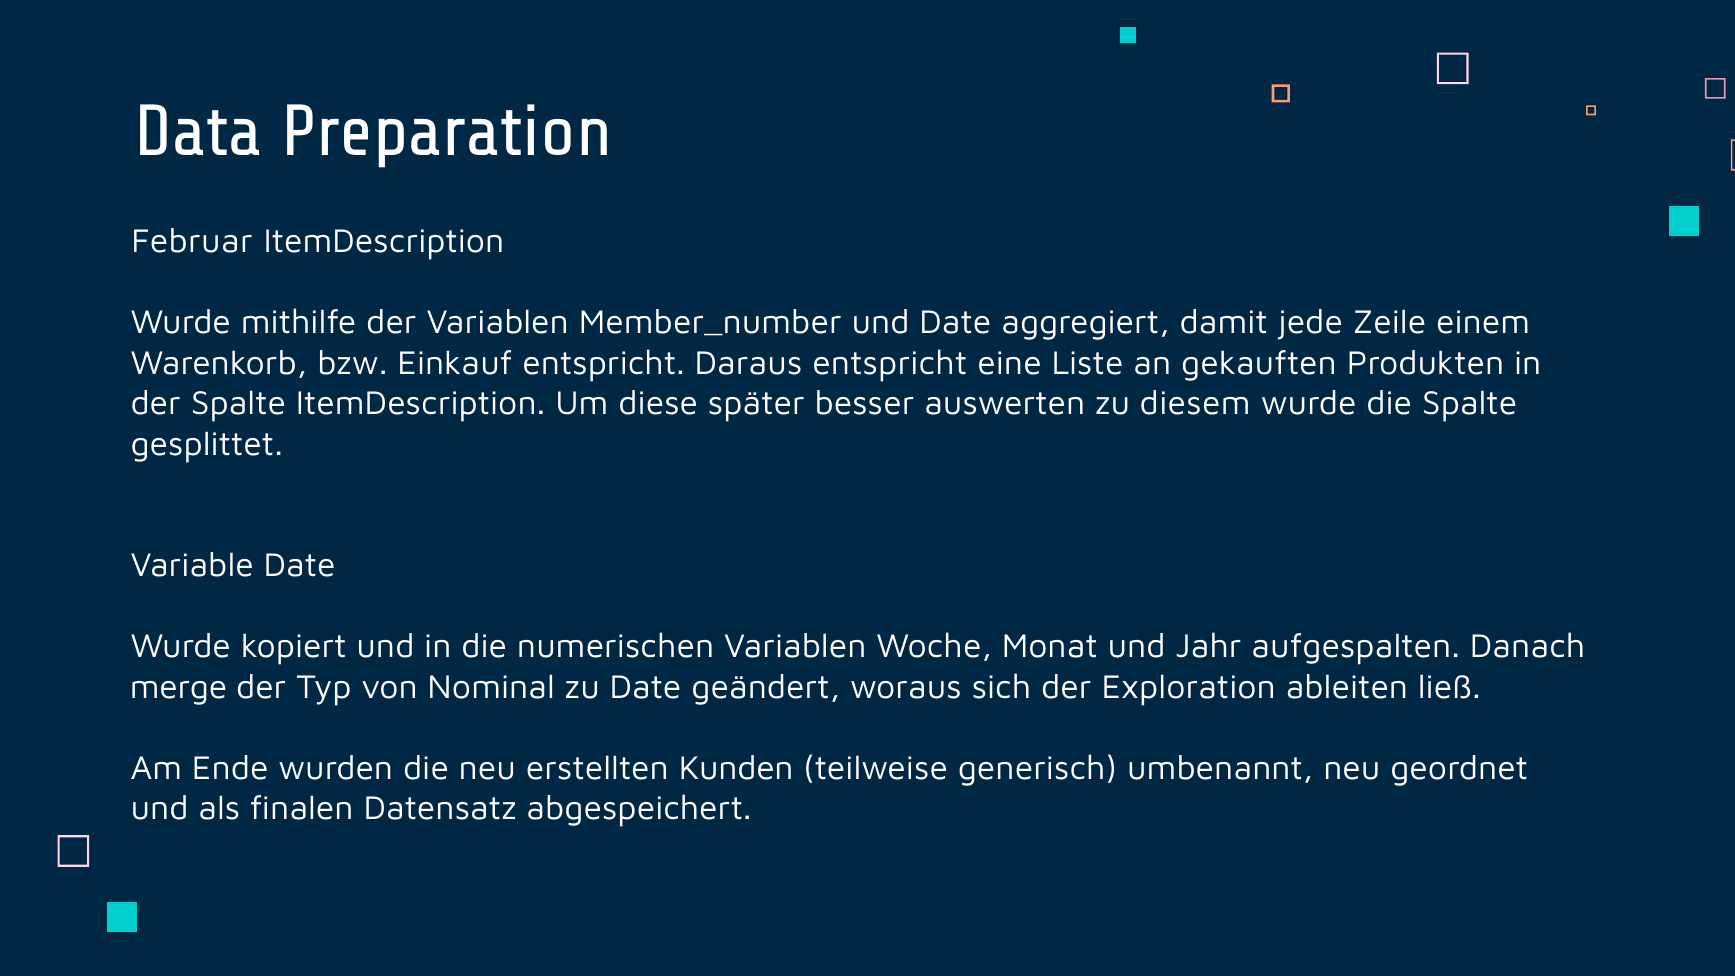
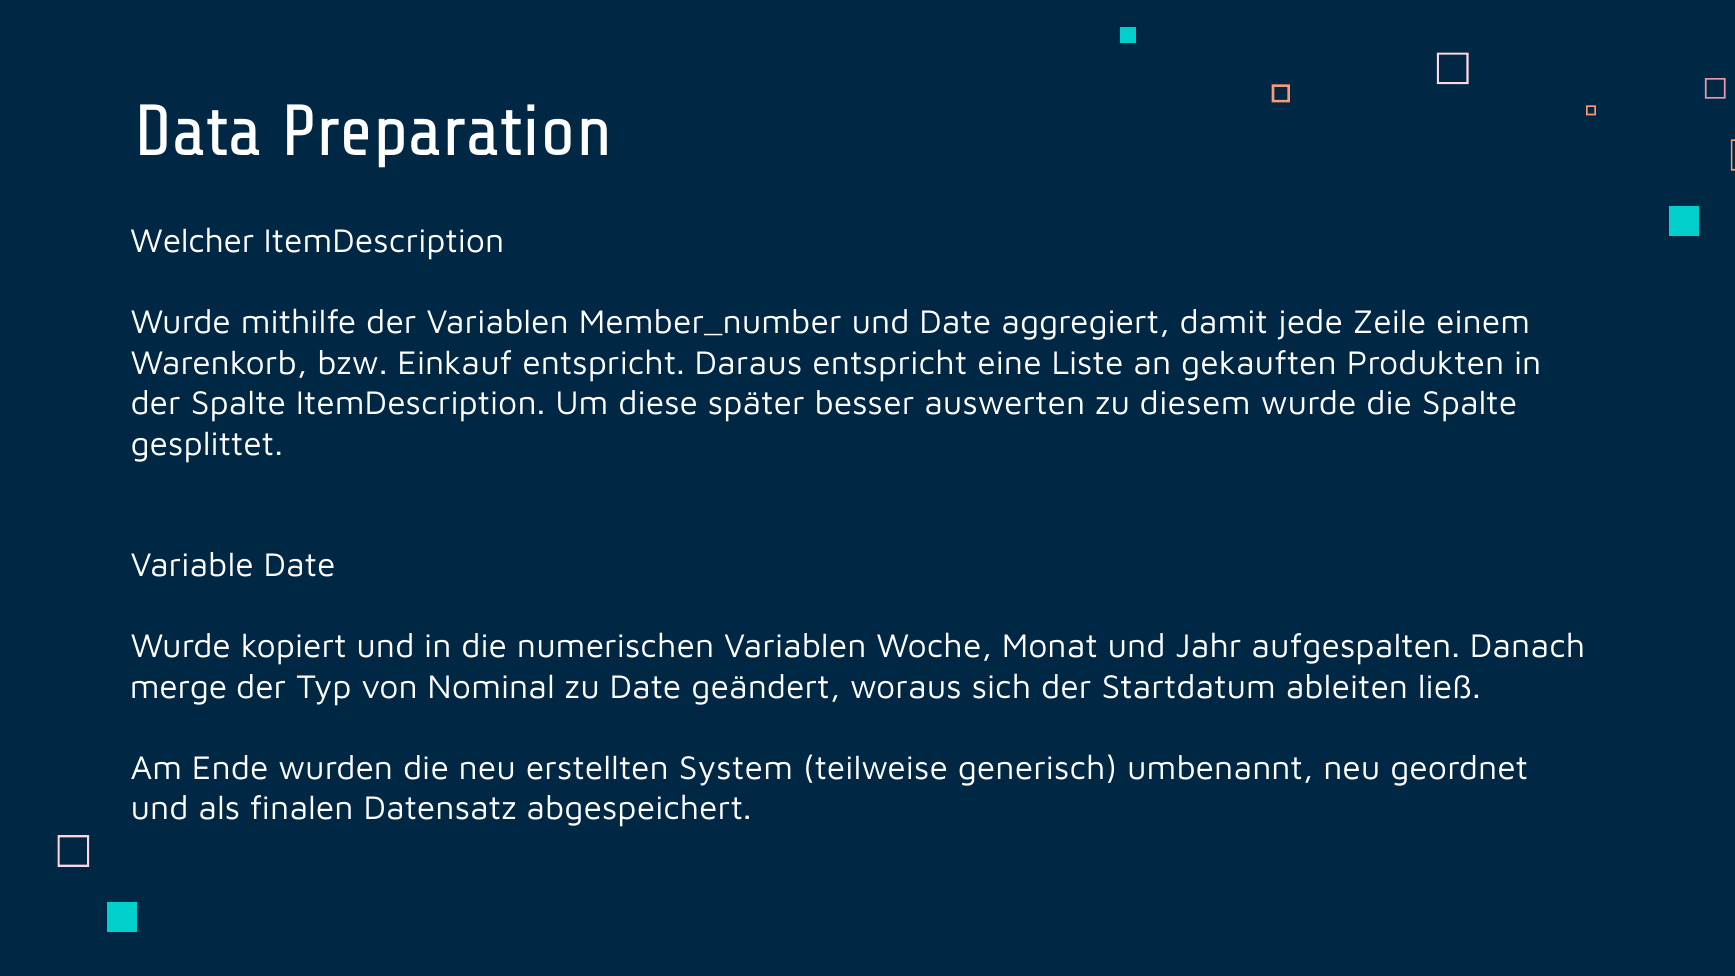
Februar: Februar -> Welcher (192, 242)
Exploration: Exploration -> Startdatum (1189, 687)
Kunden: Kunden -> System (736, 768)
